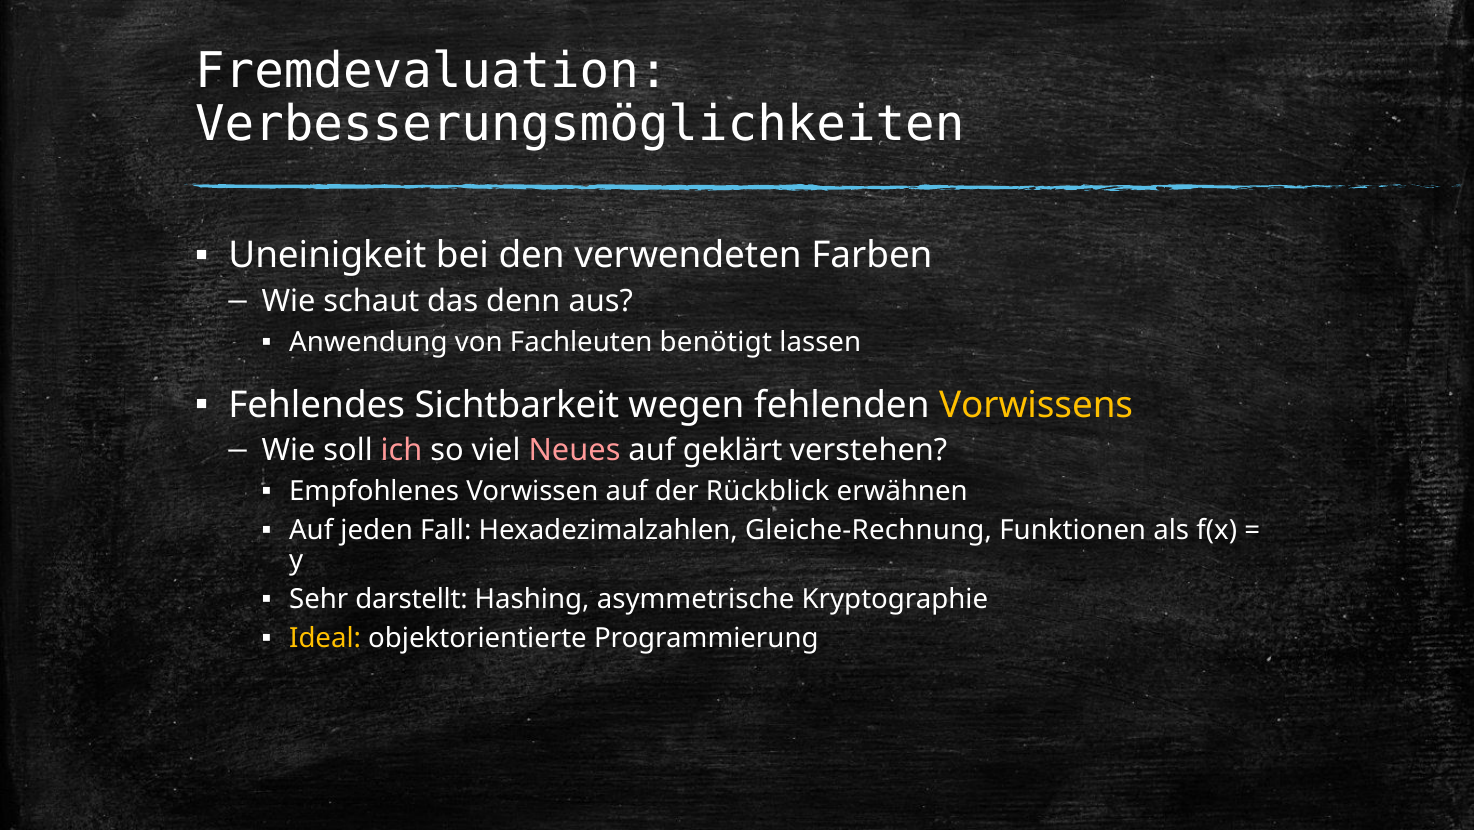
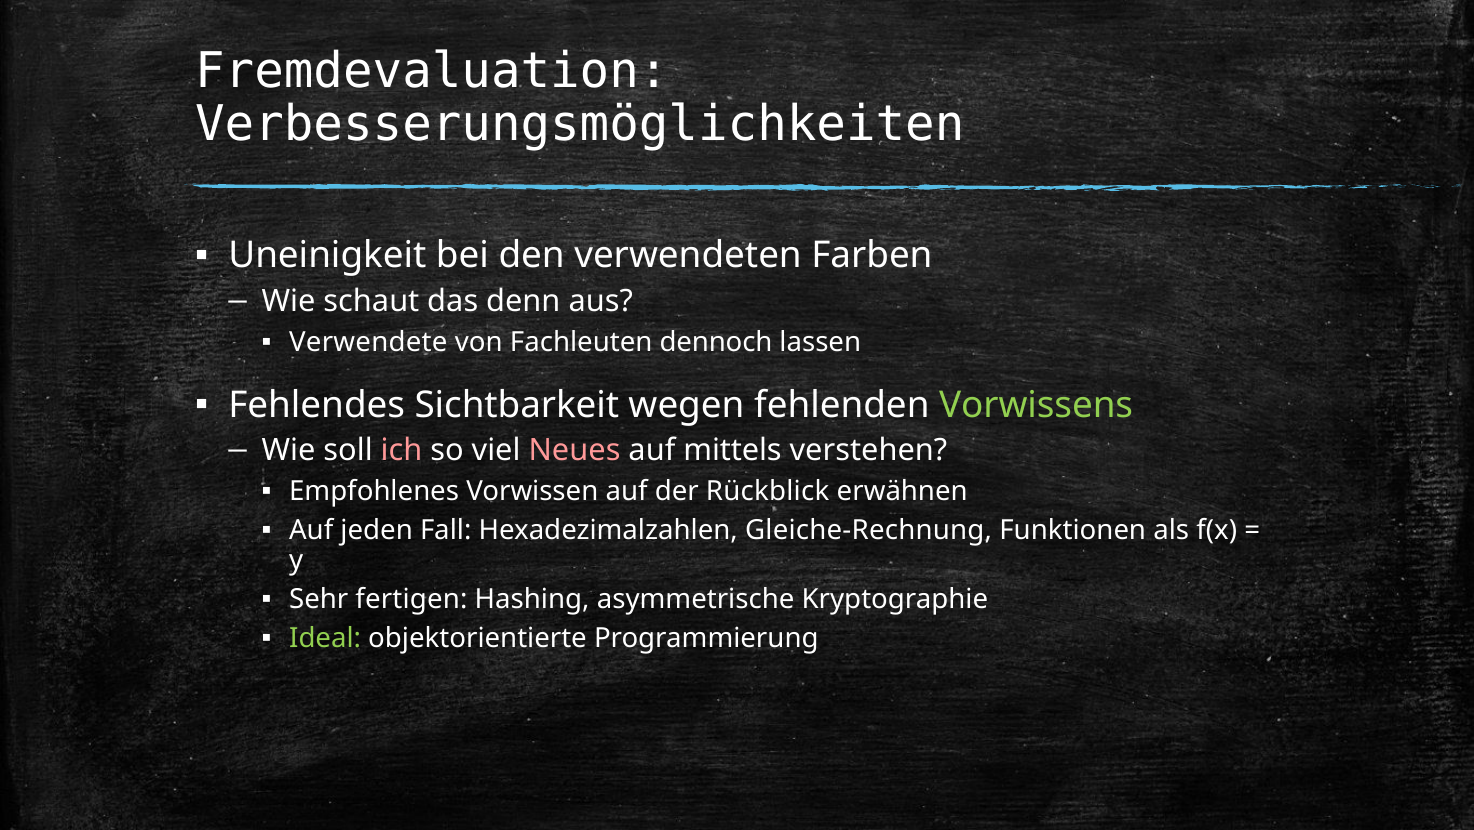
Anwendung: Anwendung -> Verwendete (368, 342)
benötigt: benötigt -> dennoch (716, 342)
Vorwissens colour: yellow -> light green (1036, 405)
geklärt: geklärt -> mittels (733, 450)
darstellt: darstellt -> fertigen (411, 599)
Ideal colour: yellow -> light green (325, 638)
